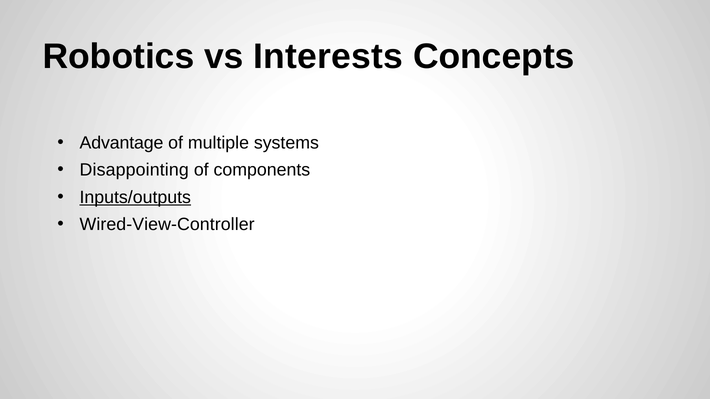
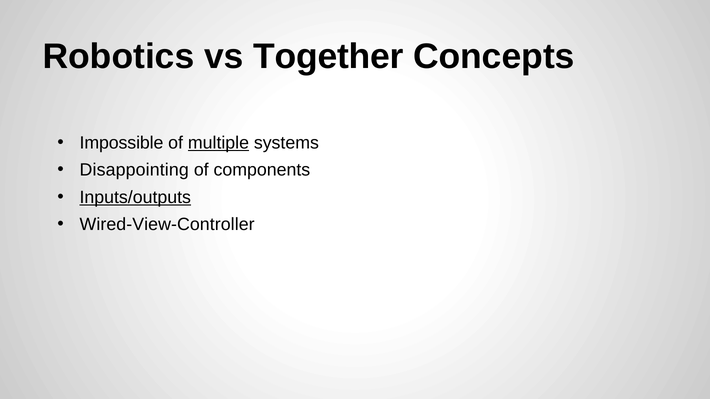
Interests: Interests -> Together (328, 57)
Advantage: Advantage -> Impossible (122, 143)
multiple underline: none -> present (218, 143)
